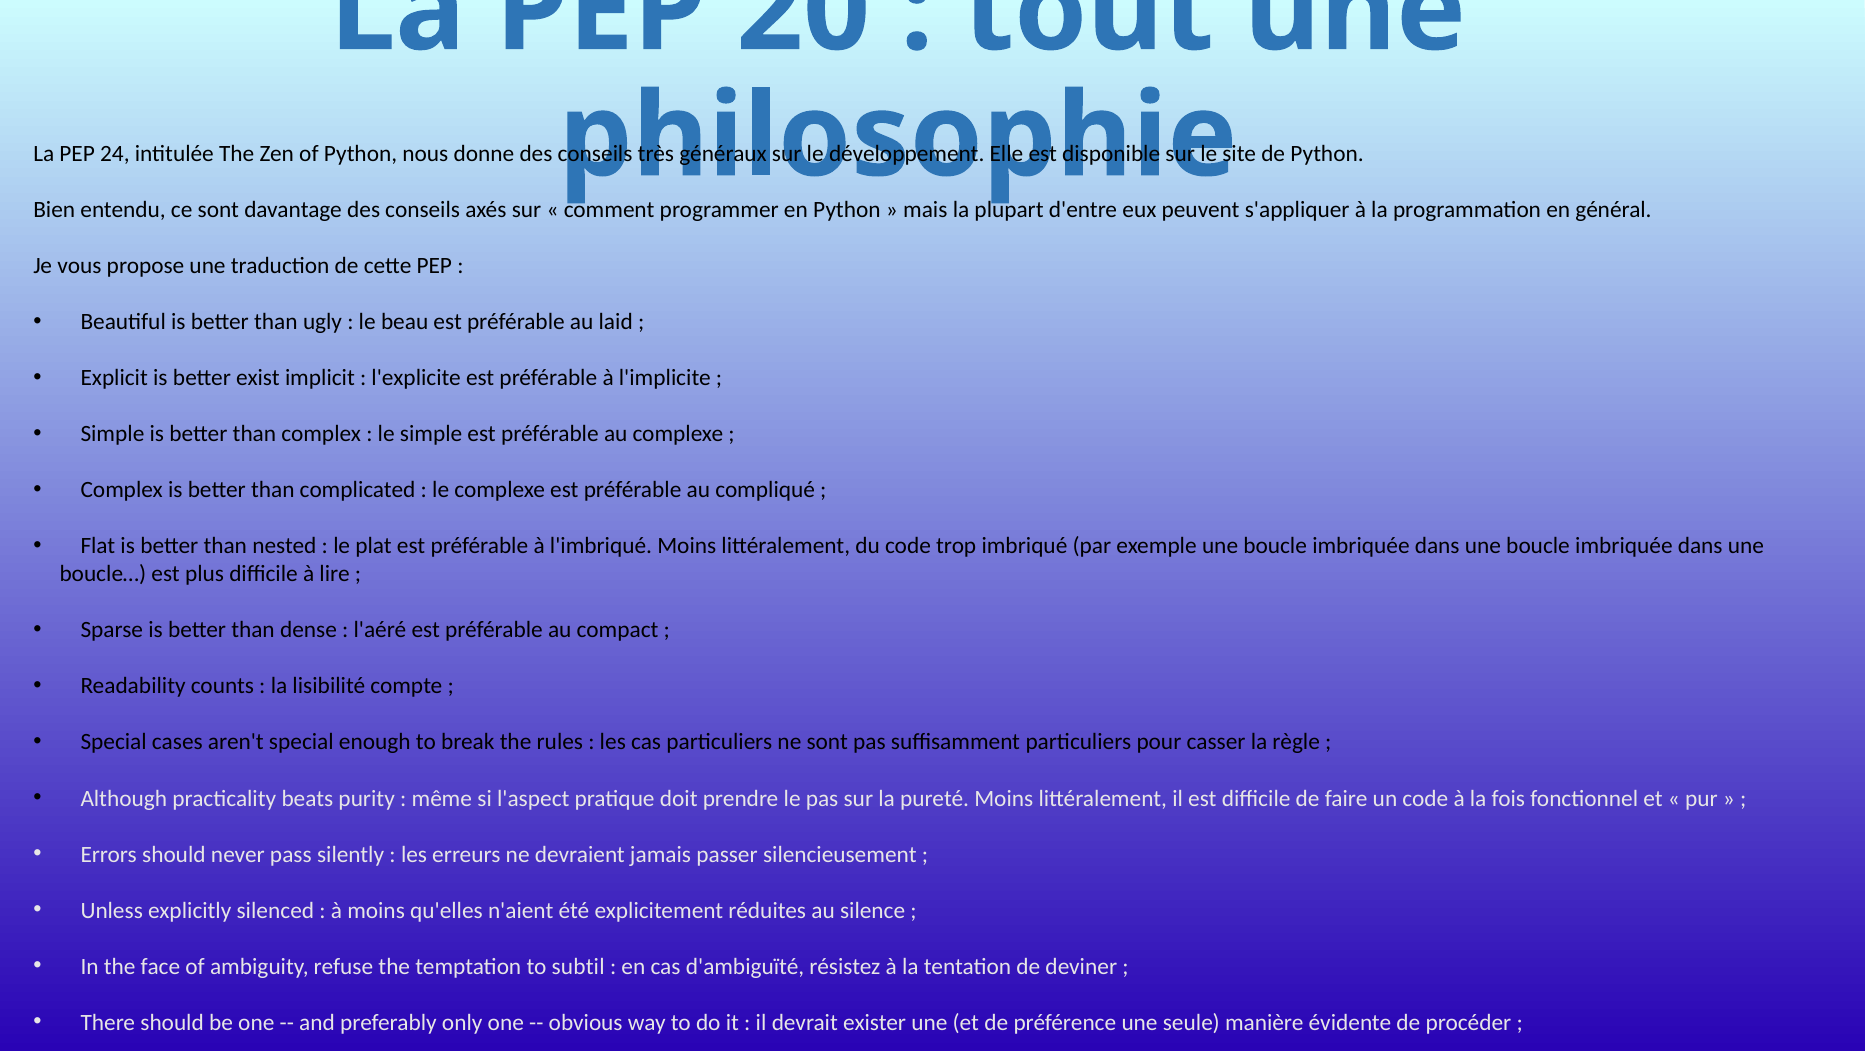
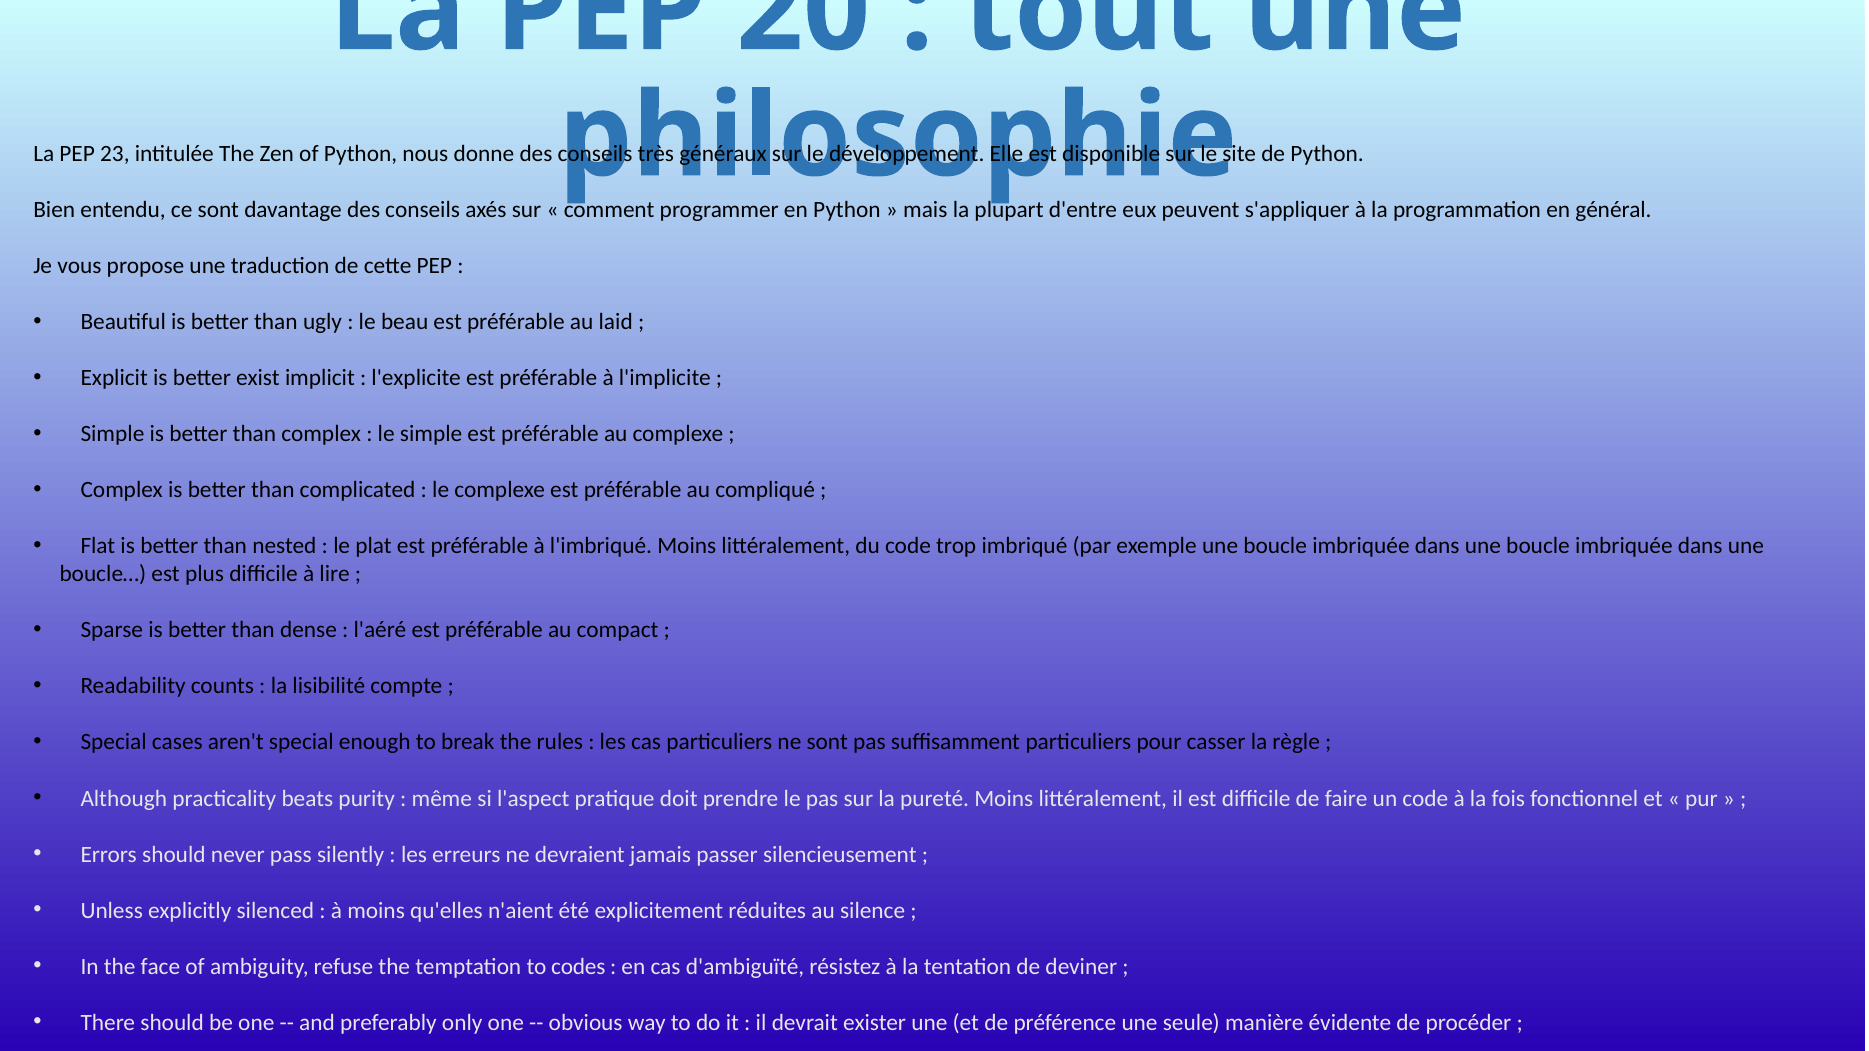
24: 24 -> 23 (115, 154)
subtil: subtil -> codes (578, 967)
